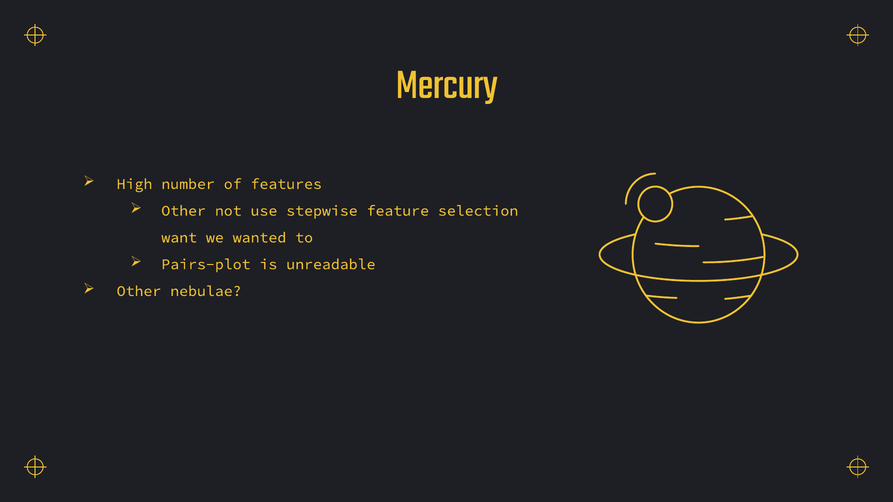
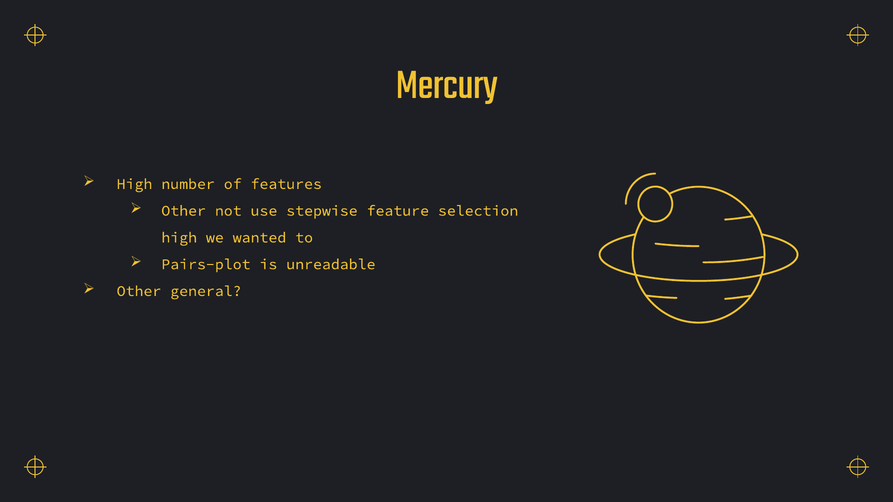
want: want -> high (179, 238)
nebulae: nebulae -> general (206, 291)
